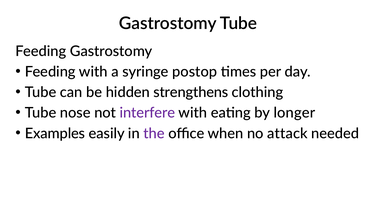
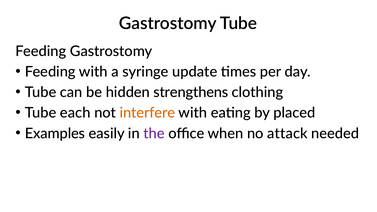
postop: postop -> update (195, 72)
nose: nose -> each (75, 113)
interfere colour: purple -> orange (147, 113)
longer: longer -> placed (294, 113)
